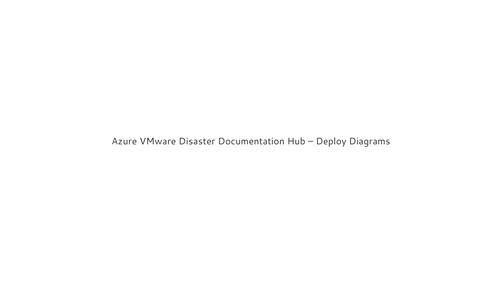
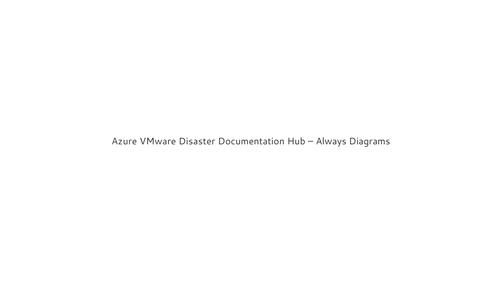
Deploy: Deploy -> Always (331, 142)
